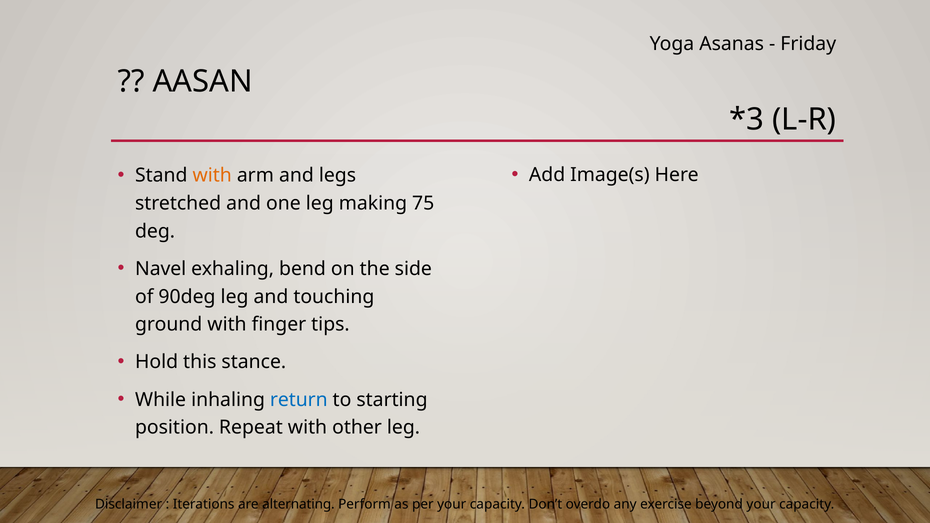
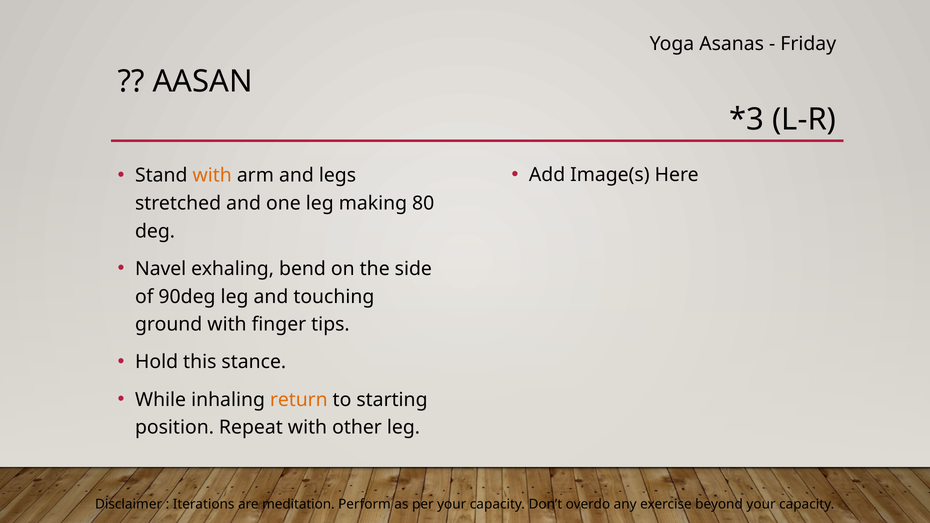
75: 75 -> 80 (423, 203)
return colour: blue -> orange (299, 400)
alternating: alternating -> meditation (298, 504)
